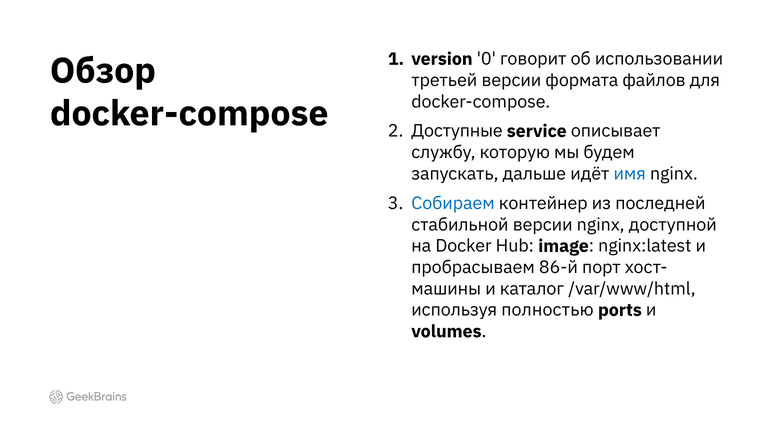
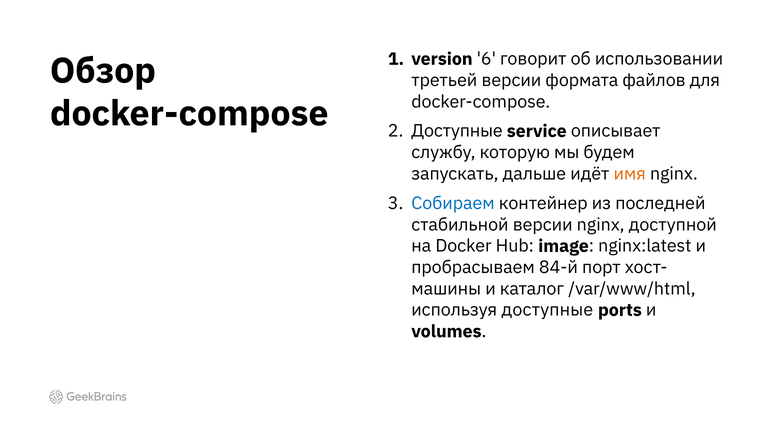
0: 0 -> 6 (486, 59)
имя colour: blue -> orange (630, 174)
86-й: 86-й -> 84-й (558, 267)
используя полностью: полностью -> доступные (547, 310)
